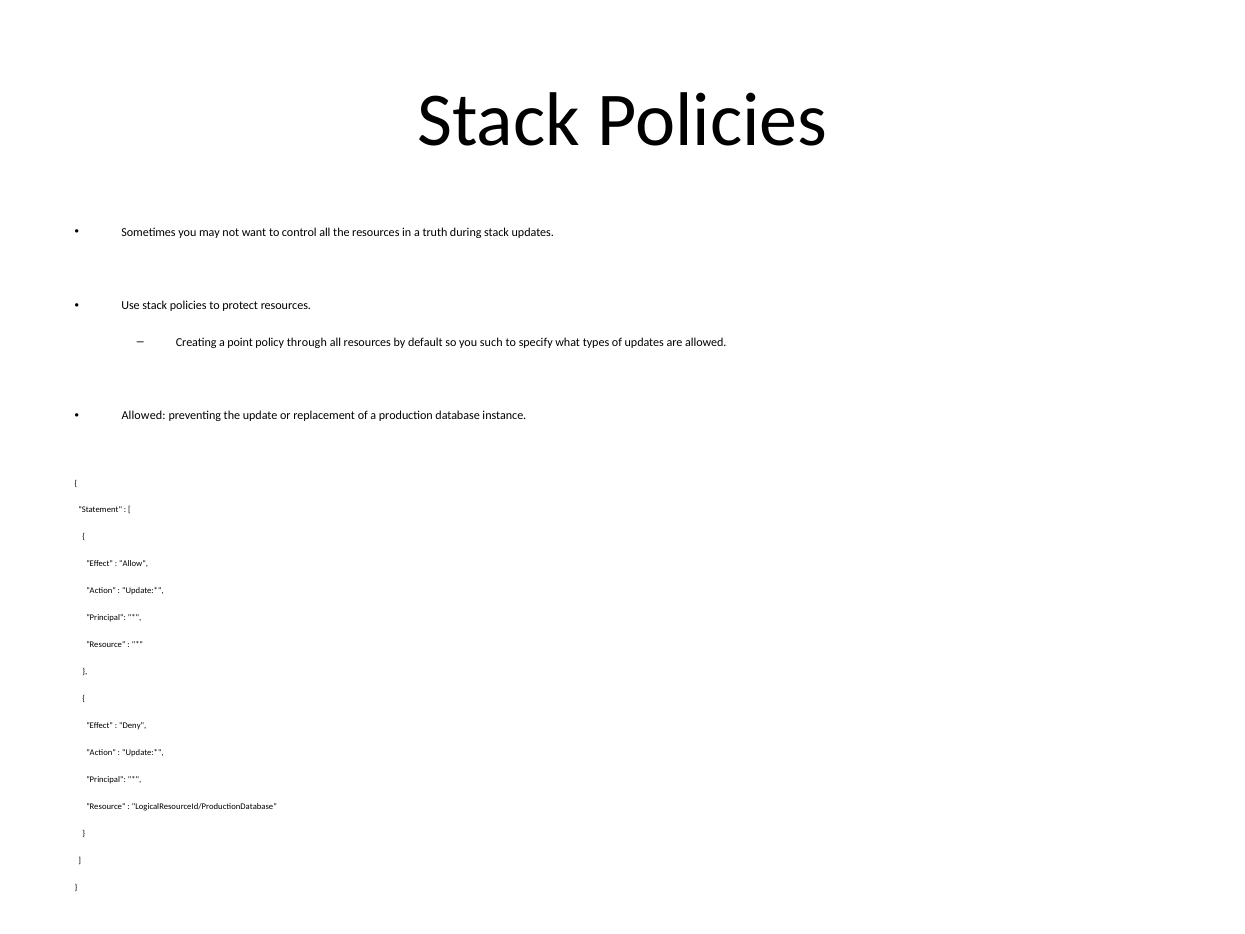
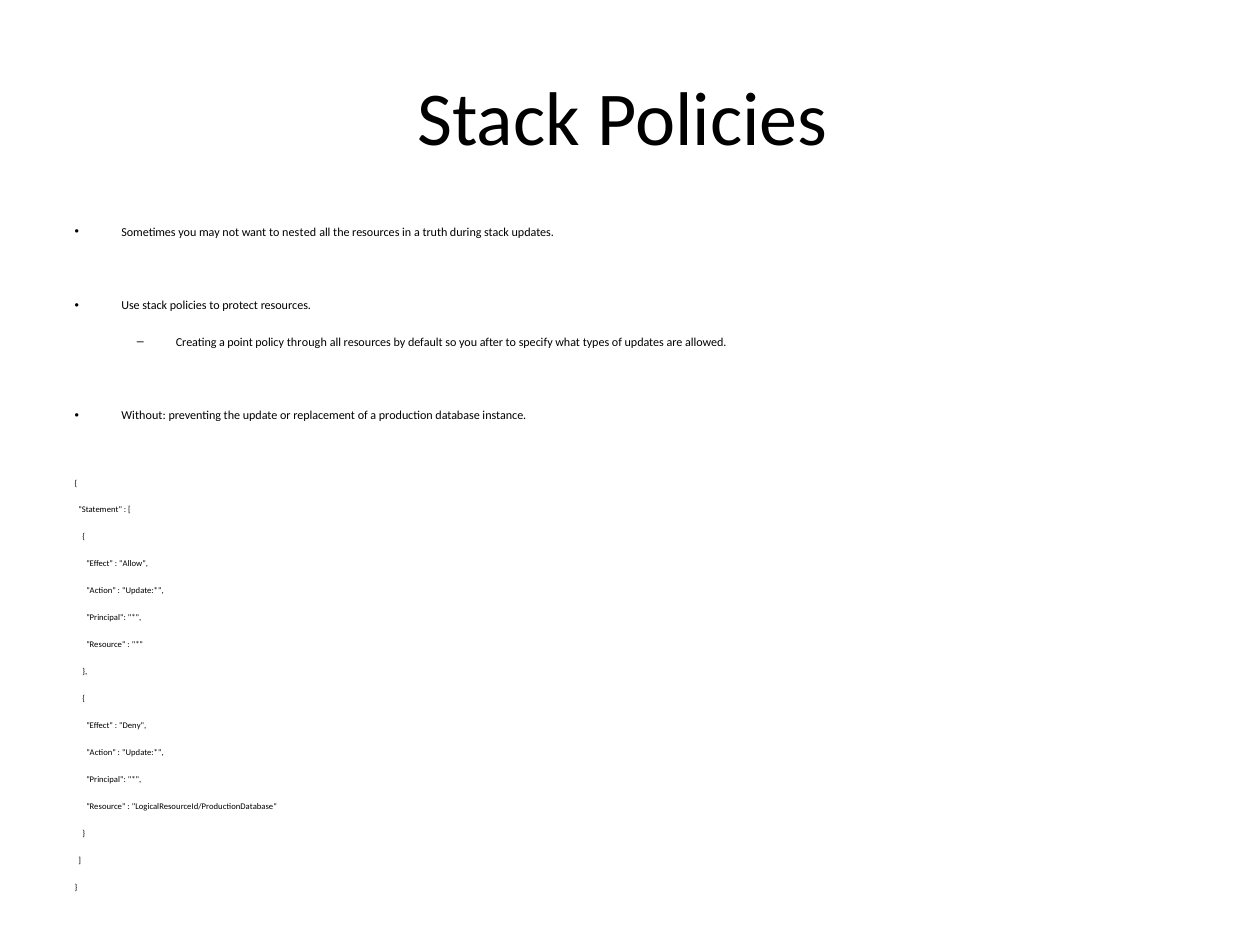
control: control -> nested (299, 232)
such: such -> after (491, 342)
Allowed: Allowed -> Without (144, 416)
